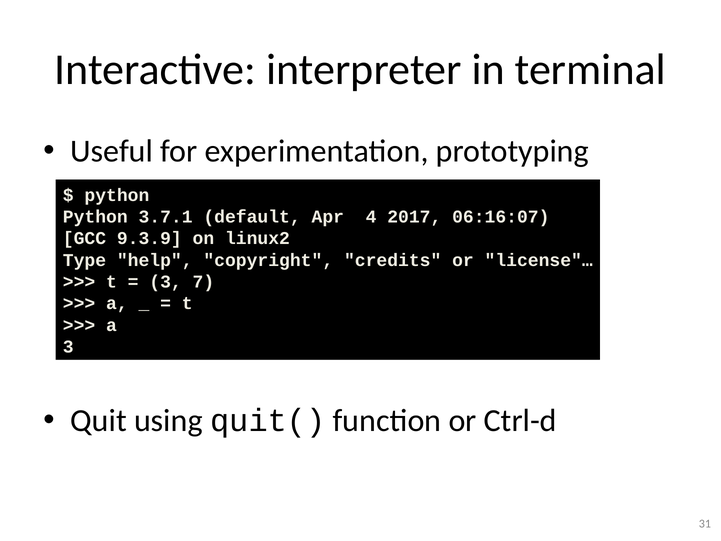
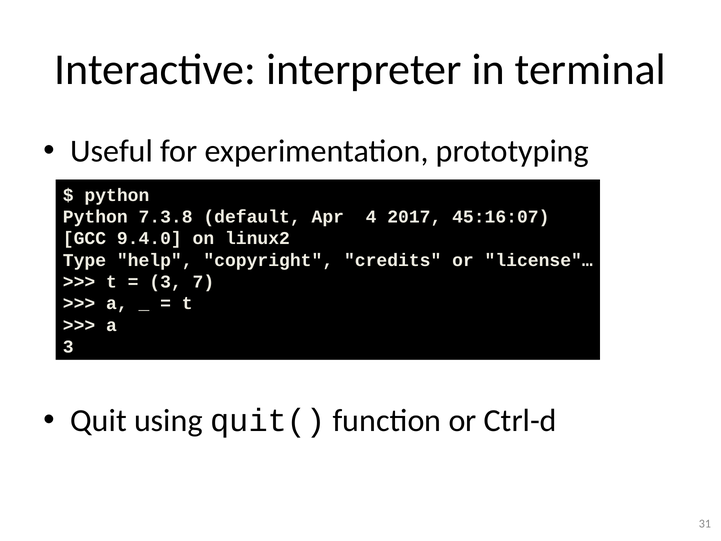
3.7.1: 3.7.1 -> 7.3.8 (166, 217)
06:16:07: 06:16:07 -> 45:16:07 (501, 217)
9.3.9: 9.3.9 -> 9.4.0 (149, 238)
